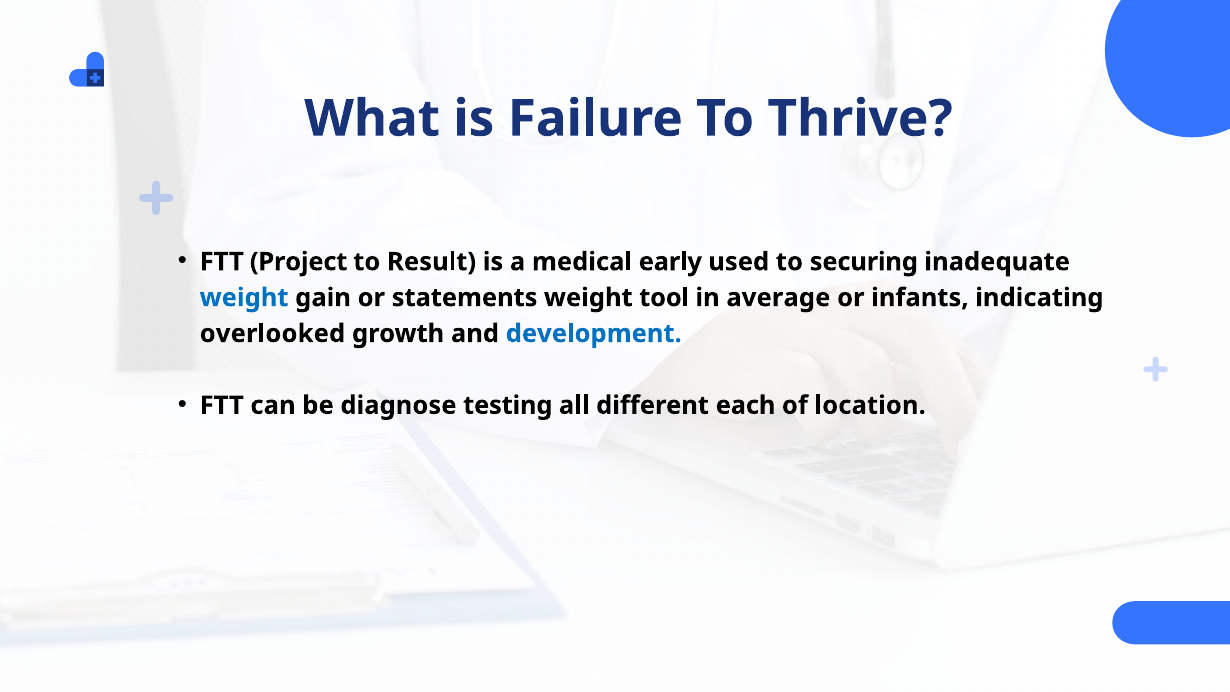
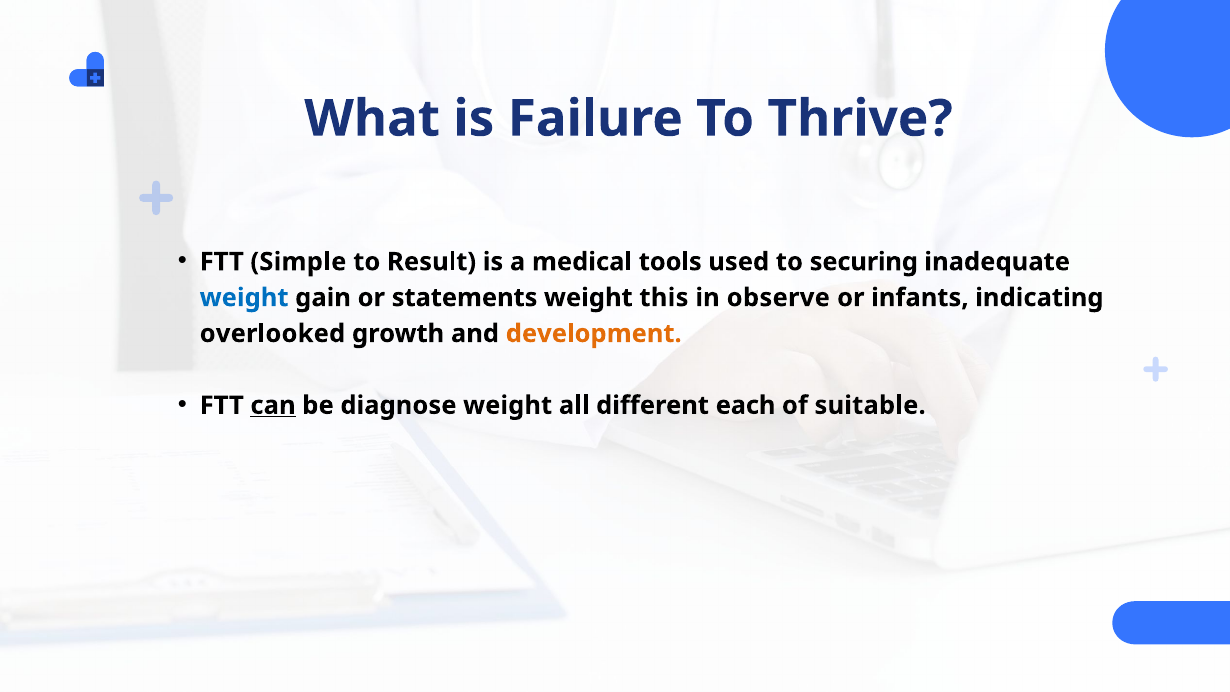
Project: Project -> Simple (298, 262)
early: early -> tools (670, 262)
tool: tool -> this (664, 298)
average: average -> observe (778, 298)
development colour: blue -> orange (594, 334)
can underline: none -> present (273, 405)
diagnose testing: testing -> weight (508, 405)
location: location -> suitable (870, 405)
